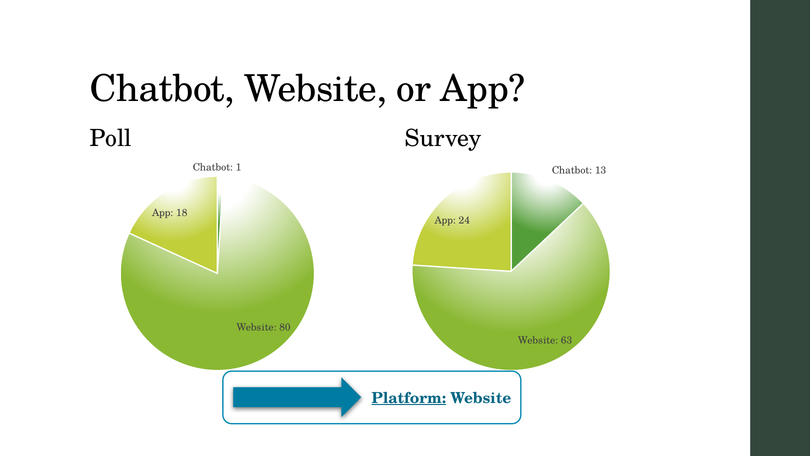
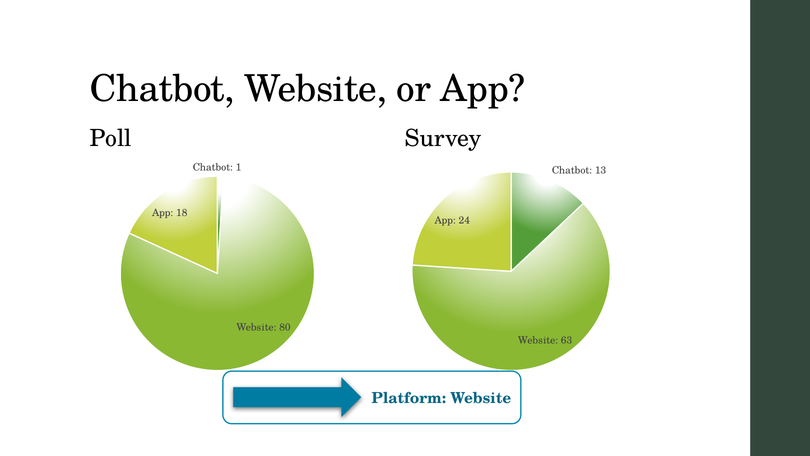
Platform underline: present -> none (409, 398)
